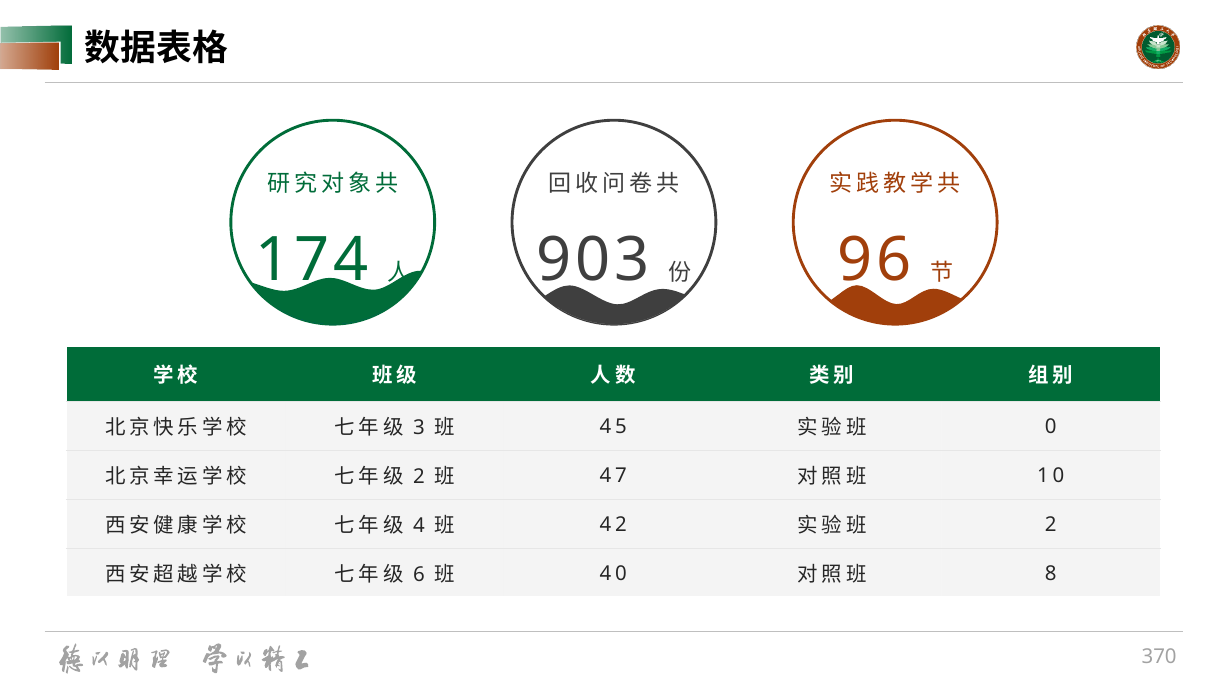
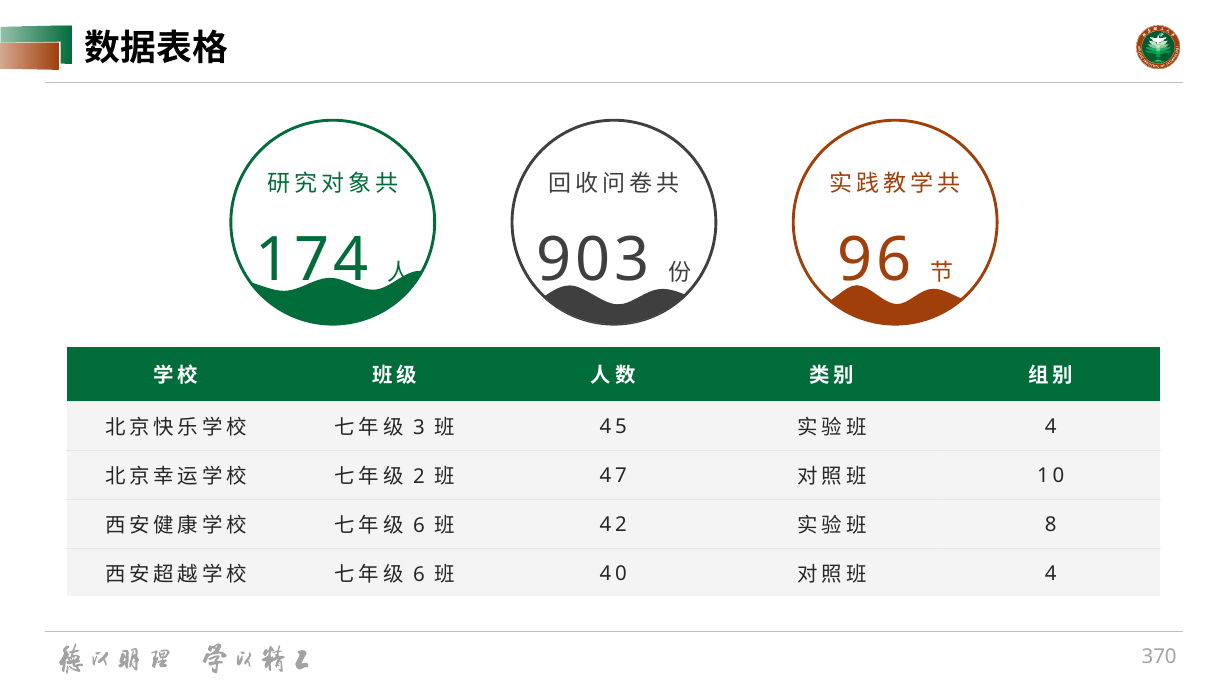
0: 0 -> 4 (1051, 427)
4: 4 -> 6 (419, 526)
2: 2 -> 8 (1051, 525)
8: 8 -> 4 (1051, 573)
